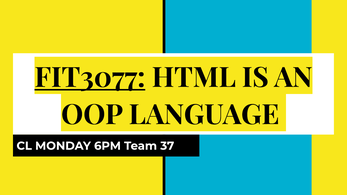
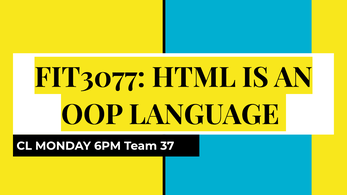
FIT3077 underline: present -> none (90, 78)
